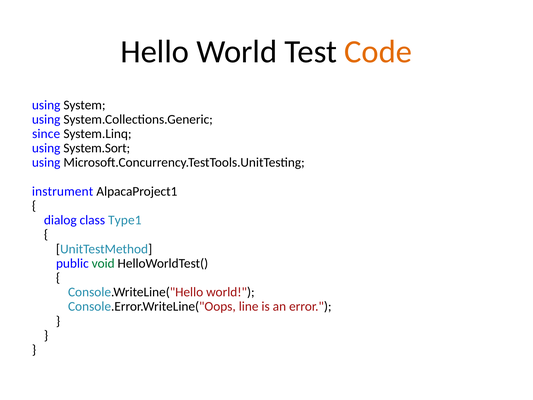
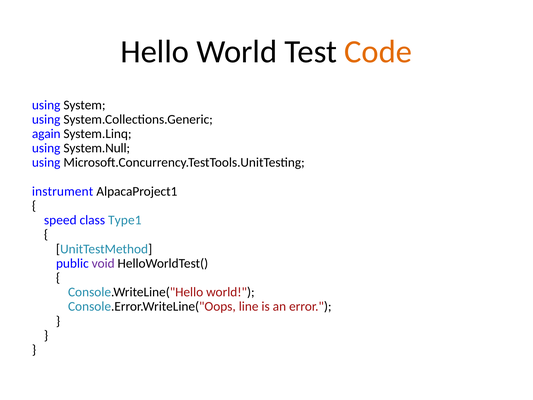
since: since -> again (46, 134)
System.Sort: System.Sort -> System.Null (97, 148)
dialog: dialog -> speed (60, 220)
void colour: green -> purple (103, 263)
